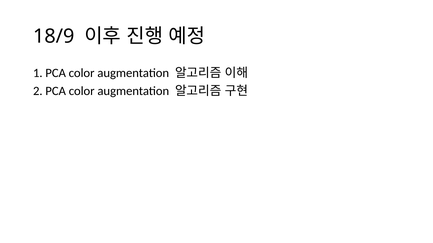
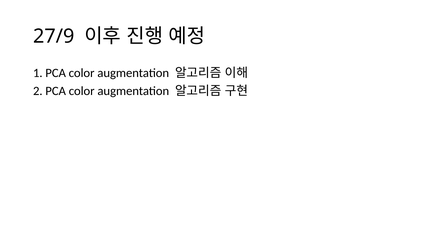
18/9: 18/9 -> 27/9 (54, 36)
